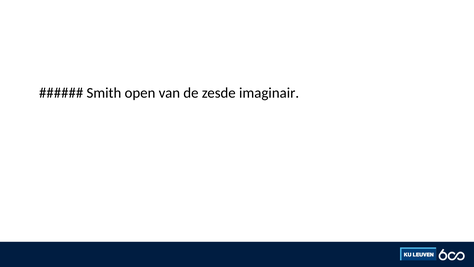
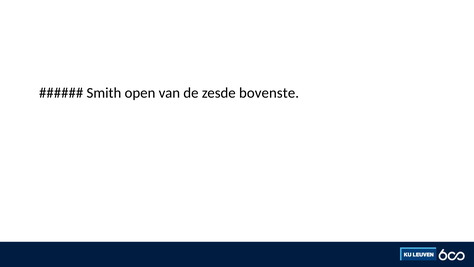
imaginair: imaginair -> bovenste (269, 93)
